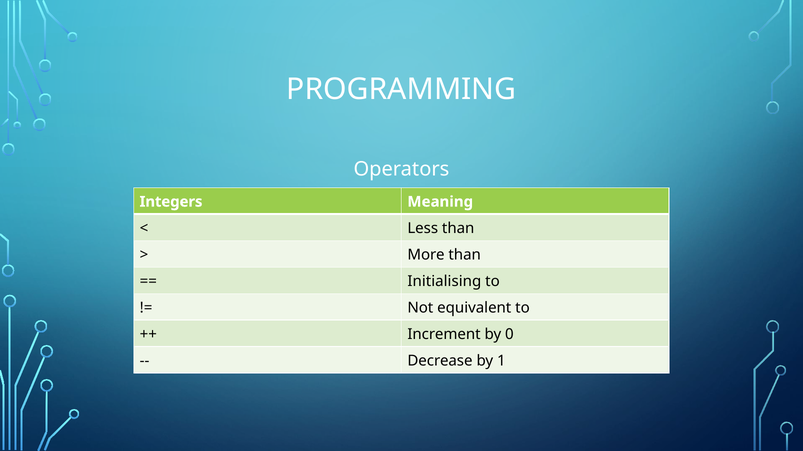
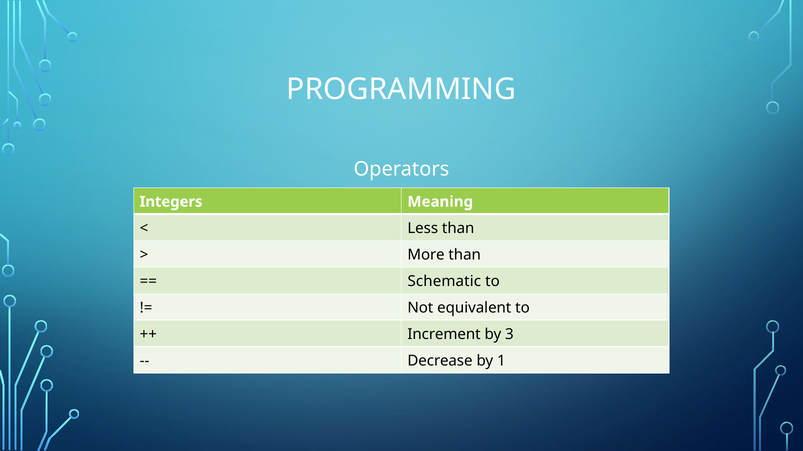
Initialising: Initialising -> Schematic (444, 282)
0: 0 -> 3 (509, 335)
